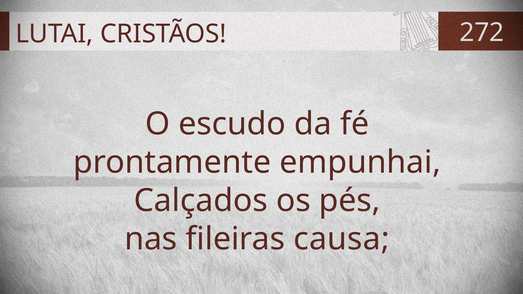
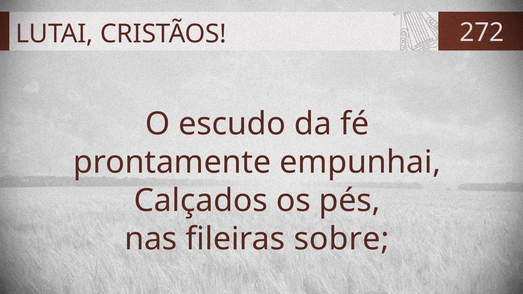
causa: causa -> sobre (342, 239)
